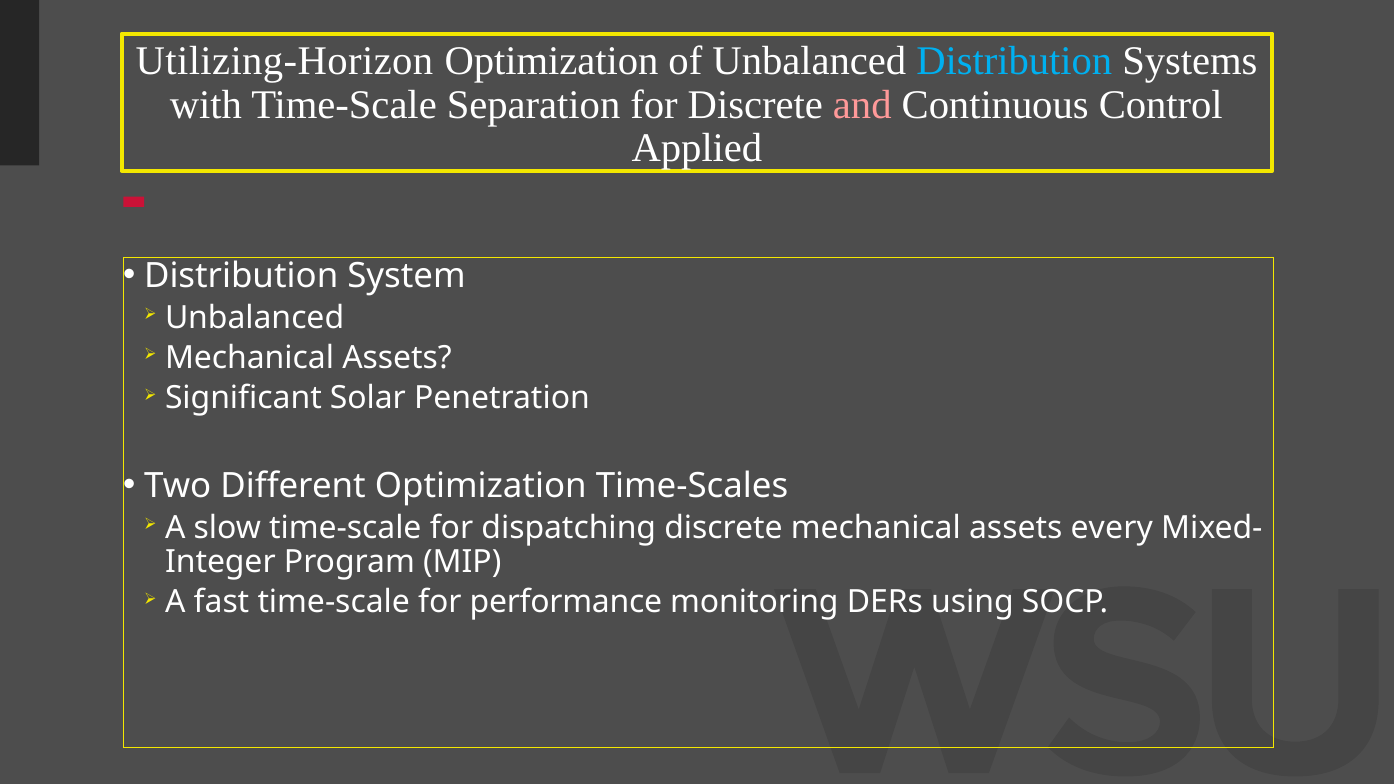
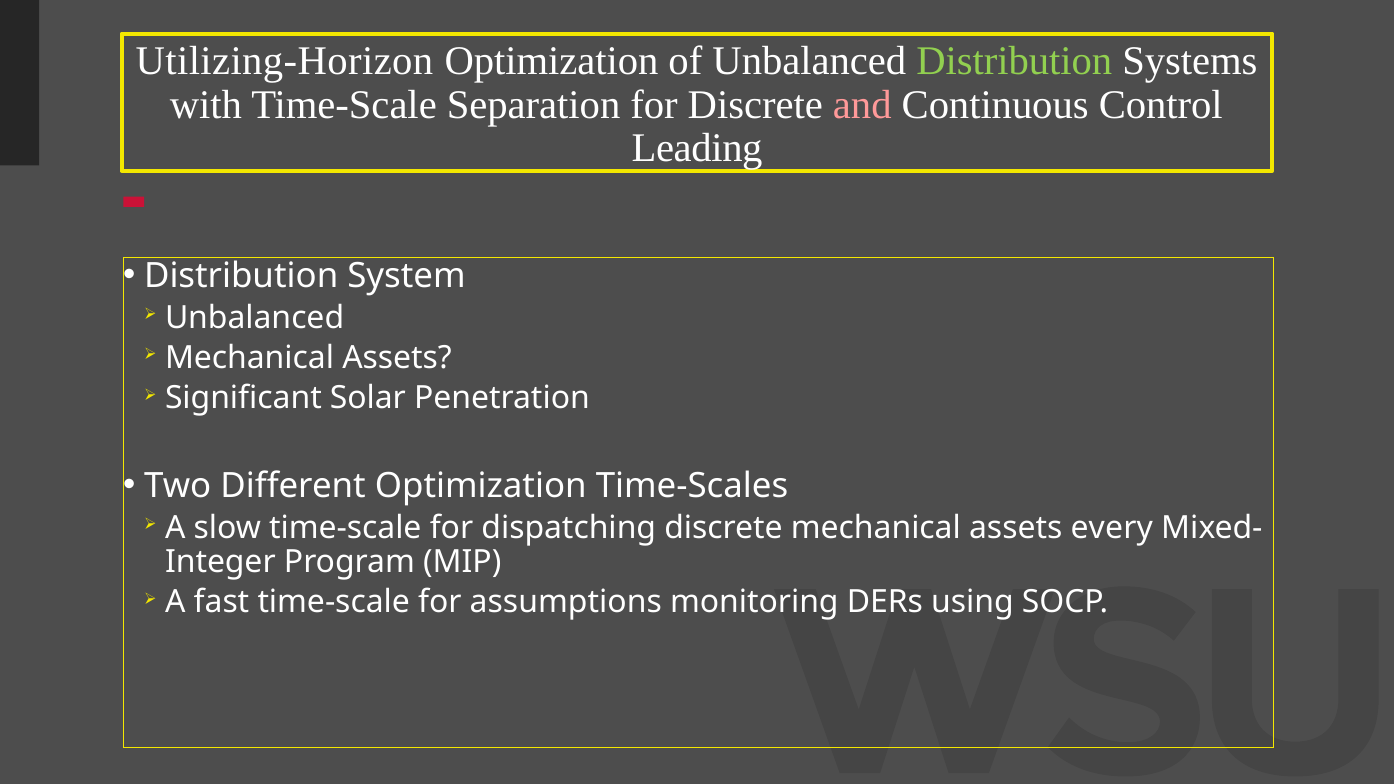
Distribution colour: light blue -> light green (1014, 61)
Applied: Applied -> Leading (697, 149)
performance: performance -> assumptions (566, 603)
